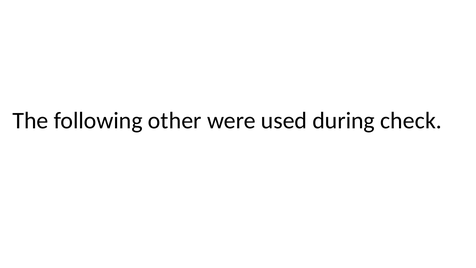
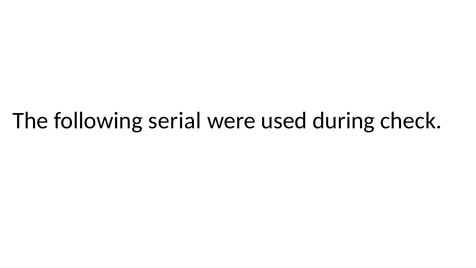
other: other -> serial (175, 121)
